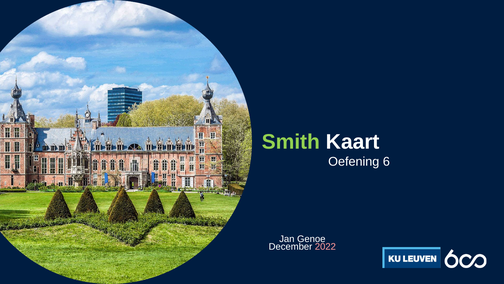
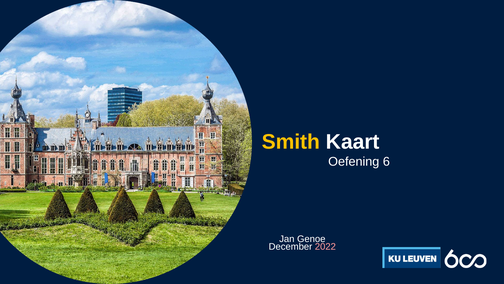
Smith colour: light green -> yellow (291, 142)
